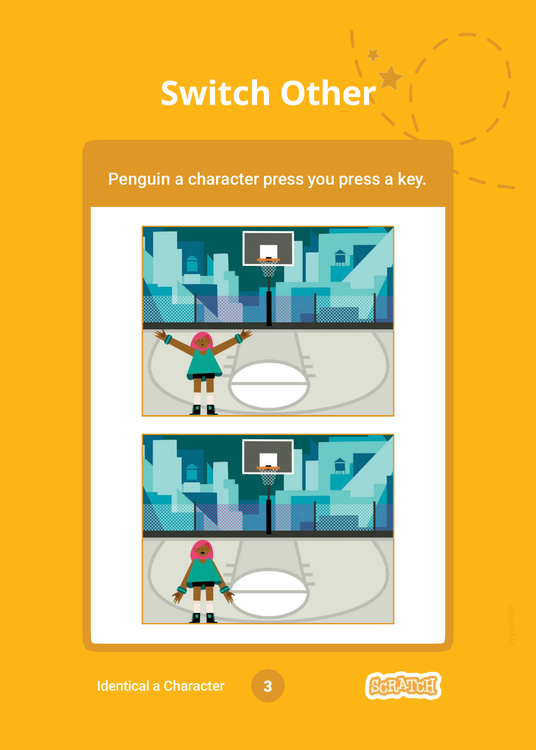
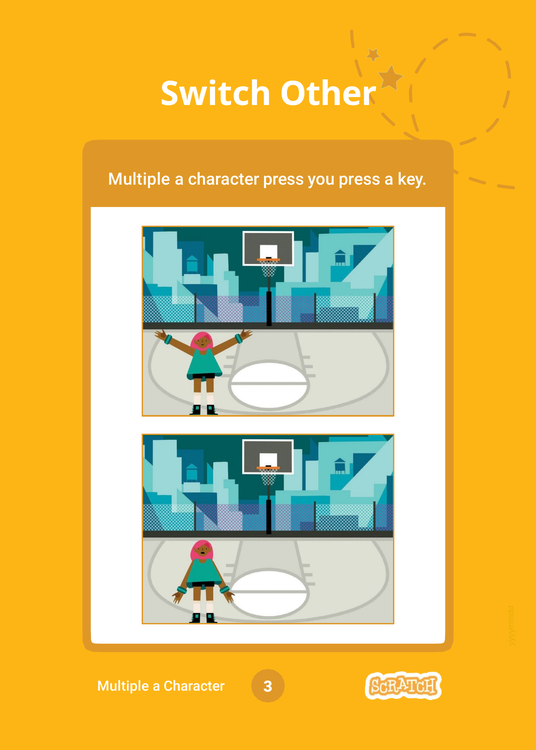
Penguin: Penguin -> Multiple (139, 179)
Identical: Identical -> Multiple (123, 687)
